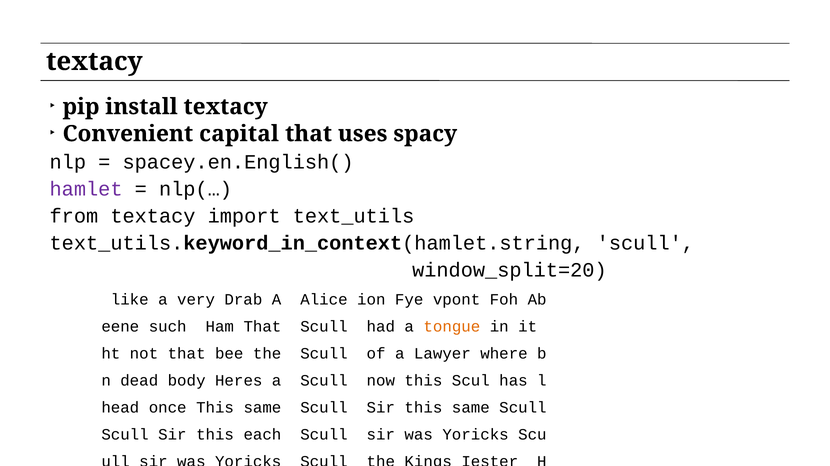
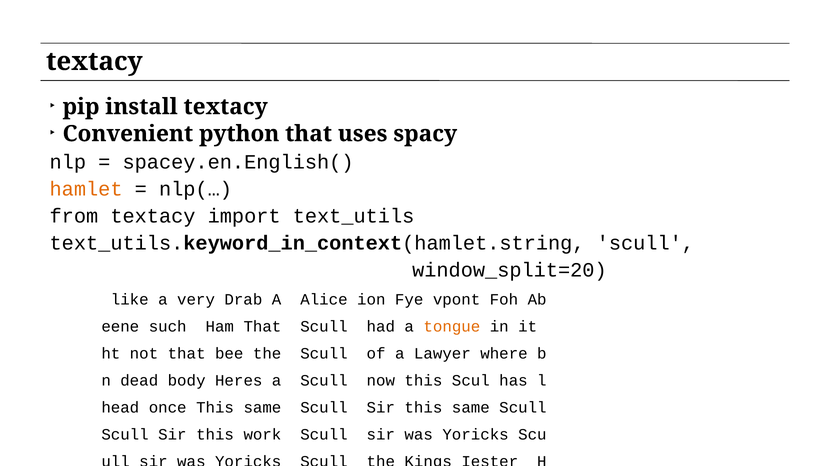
capital: capital -> python (239, 134)
hamlet colour: purple -> orange (86, 189)
each: each -> work (262, 435)
